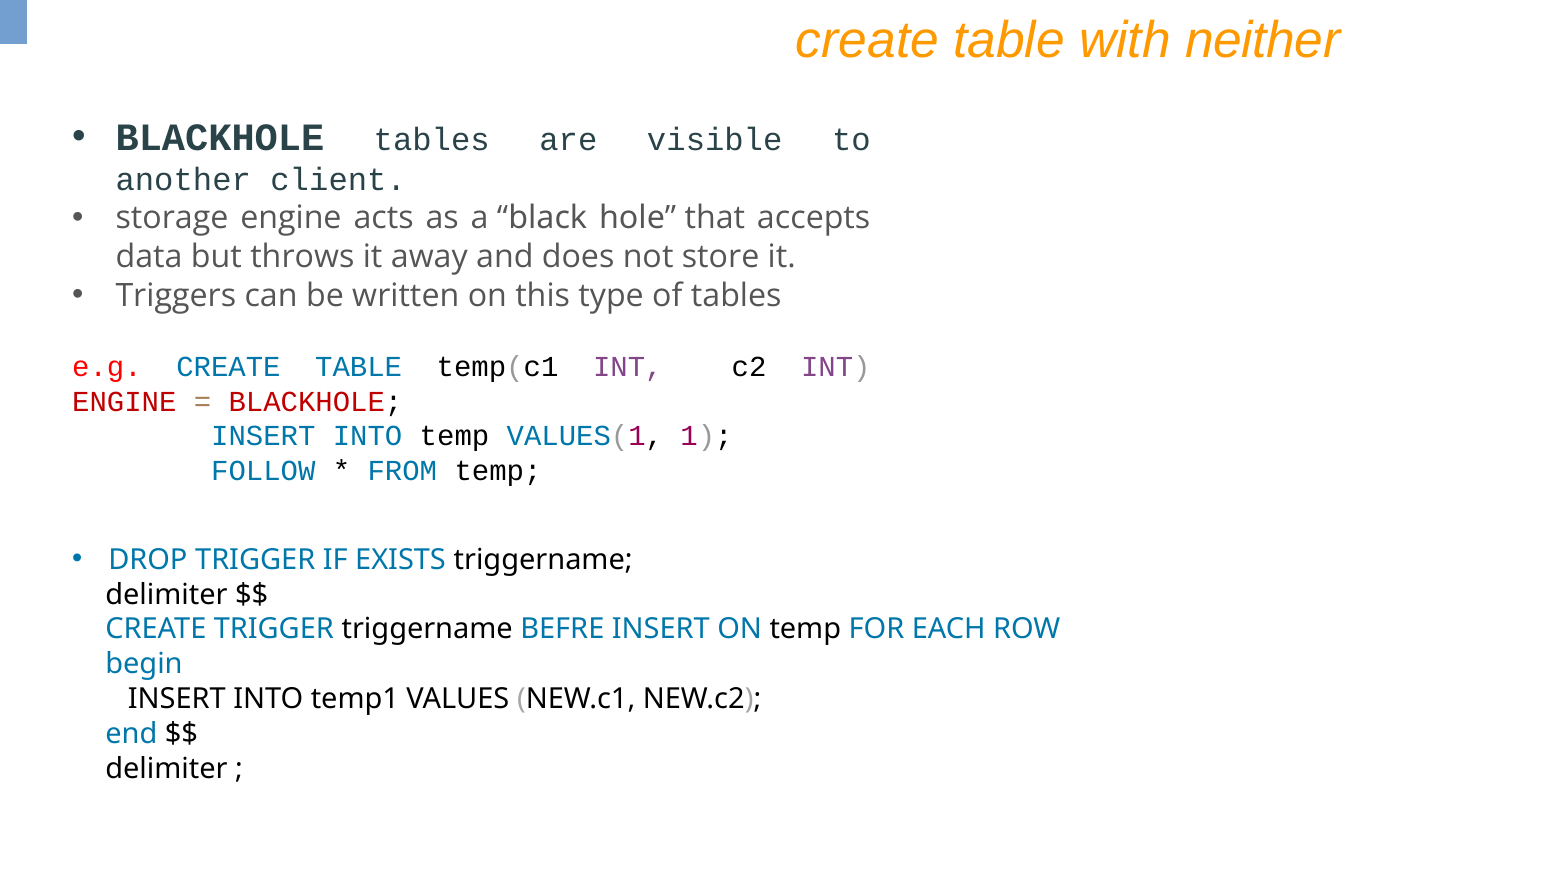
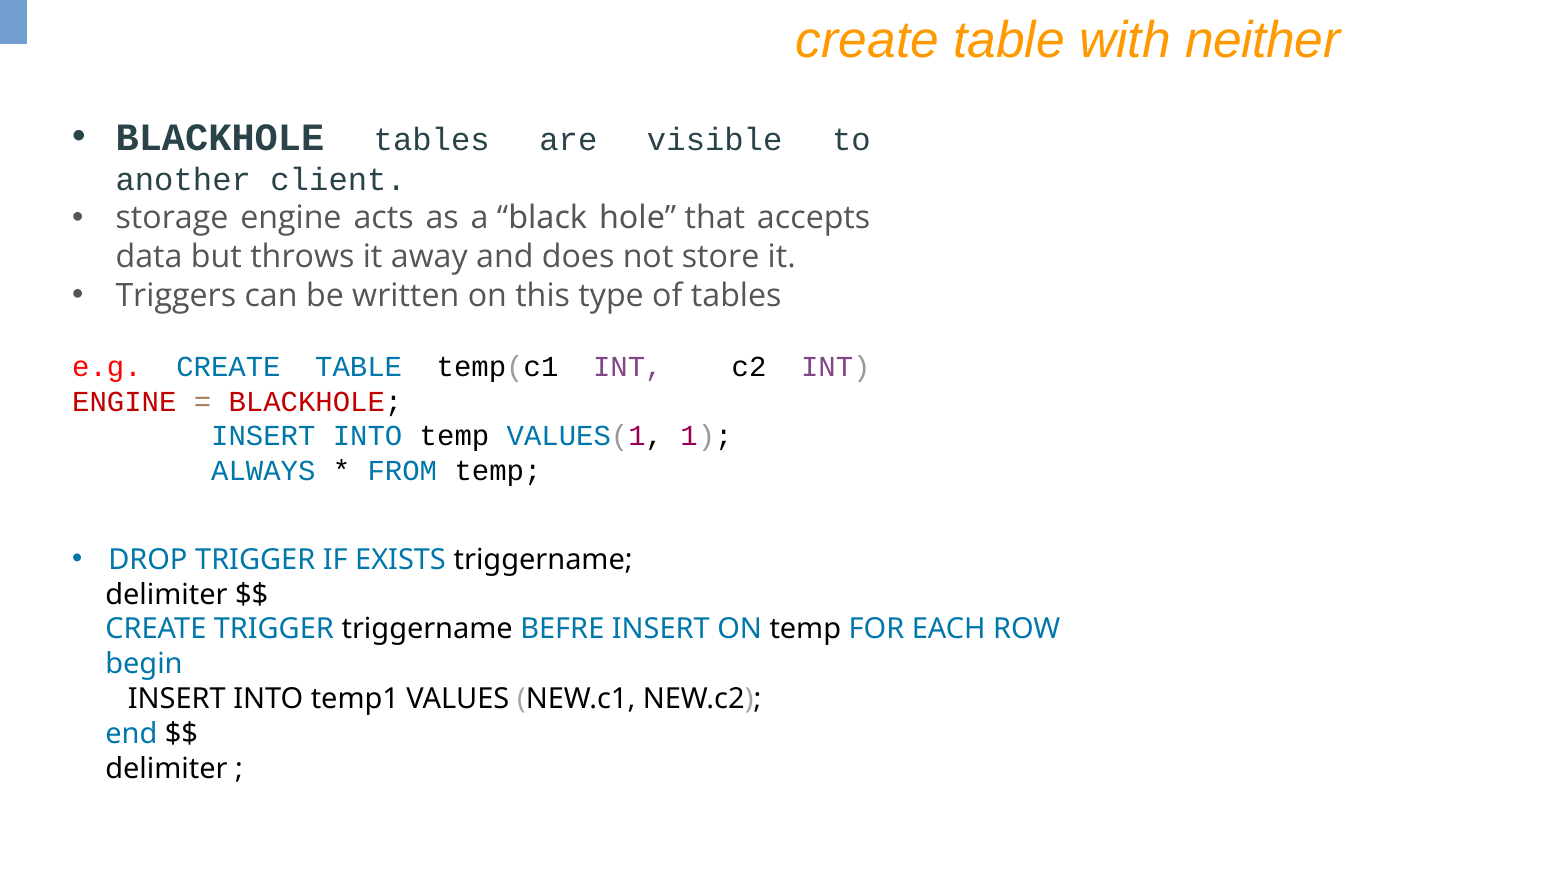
FOLLOW: FOLLOW -> ALWAYS (263, 471)
